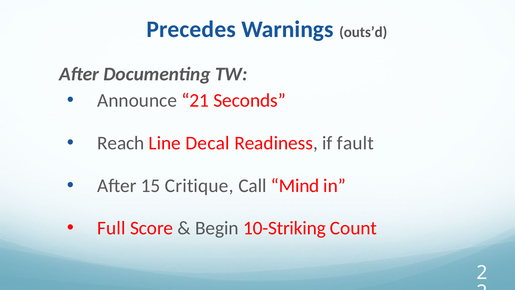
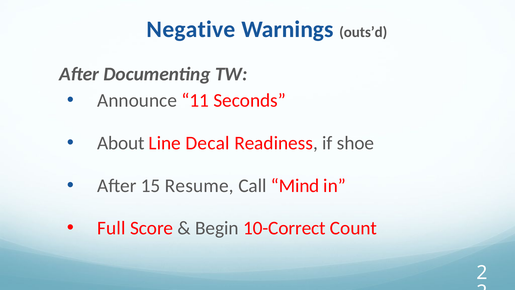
Precedes: Precedes -> Negative (191, 29)
21: 21 -> 11 (195, 100)
Reach: Reach -> About (121, 143)
fault: fault -> shoe (356, 143)
Critique: Critique -> Resume (199, 185)
10-Striking: 10-Striking -> 10-Correct (284, 228)
